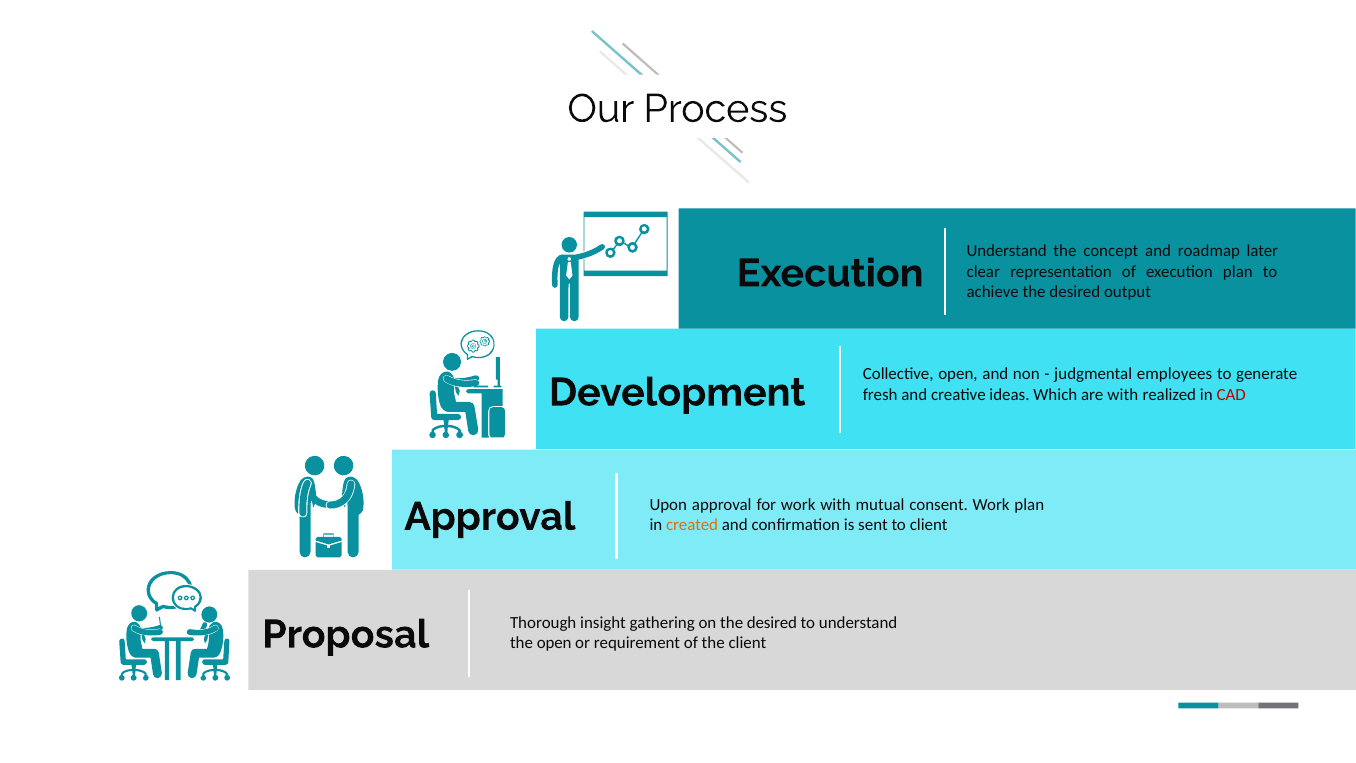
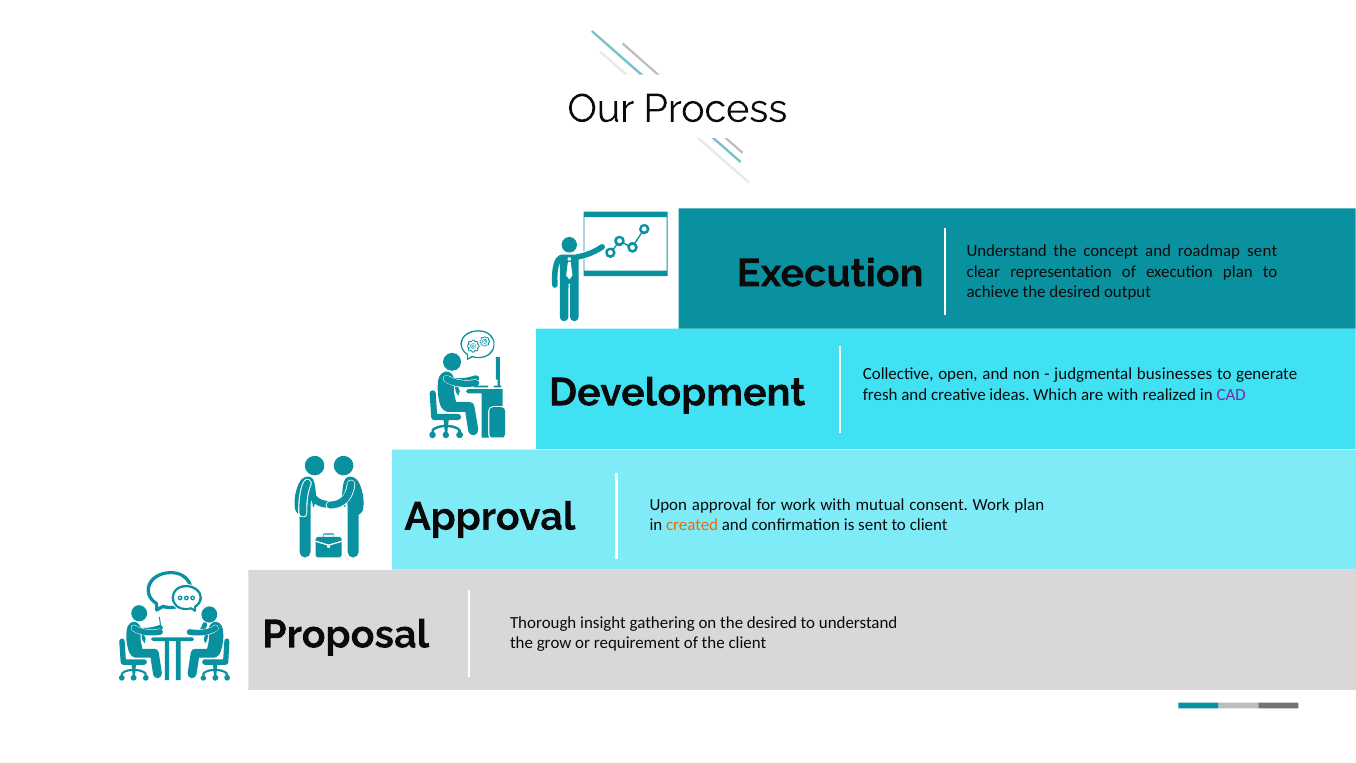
roadmap later: later -> sent (1262, 251)
employees: employees -> businesses (1175, 374)
CAD colour: red -> purple (1231, 394)
the open: open -> grow (554, 643)
